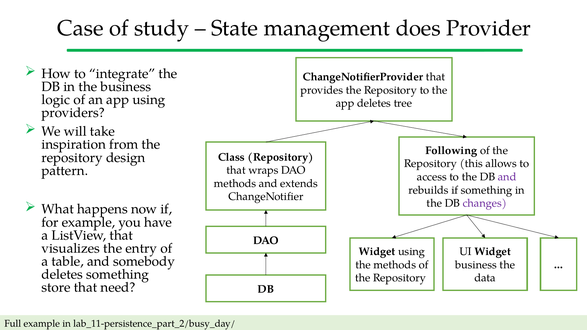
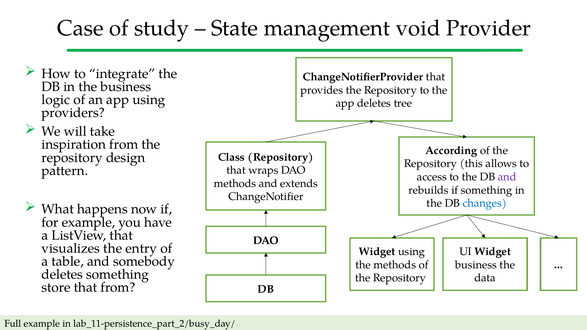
does: does -> void (418, 28)
Following: Following -> According (451, 151)
changes colour: purple -> blue (485, 203)
that need: need -> from (118, 288)
